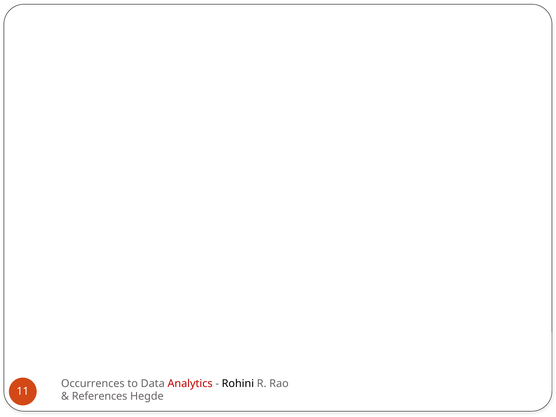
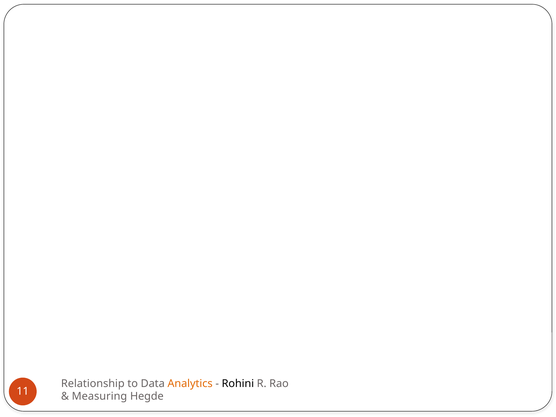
Occurrences: Occurrences -> Relationship (93, 383)
Analytics colour: red -> orange (190, 383)
References: References -> Measuring (99, 396)
